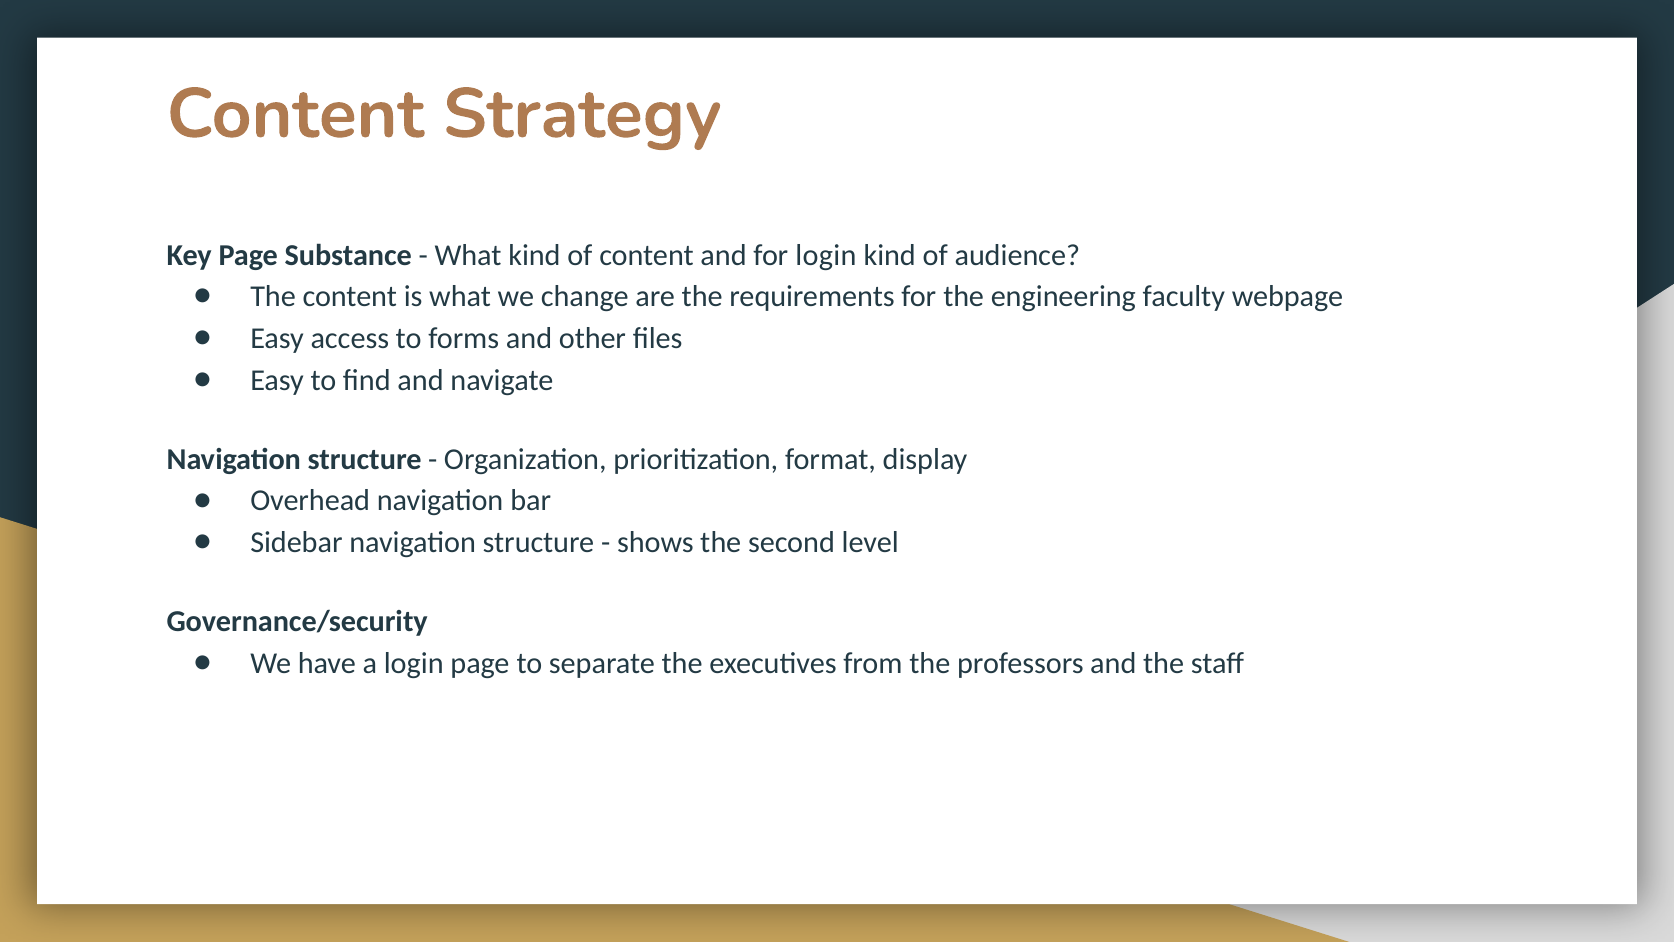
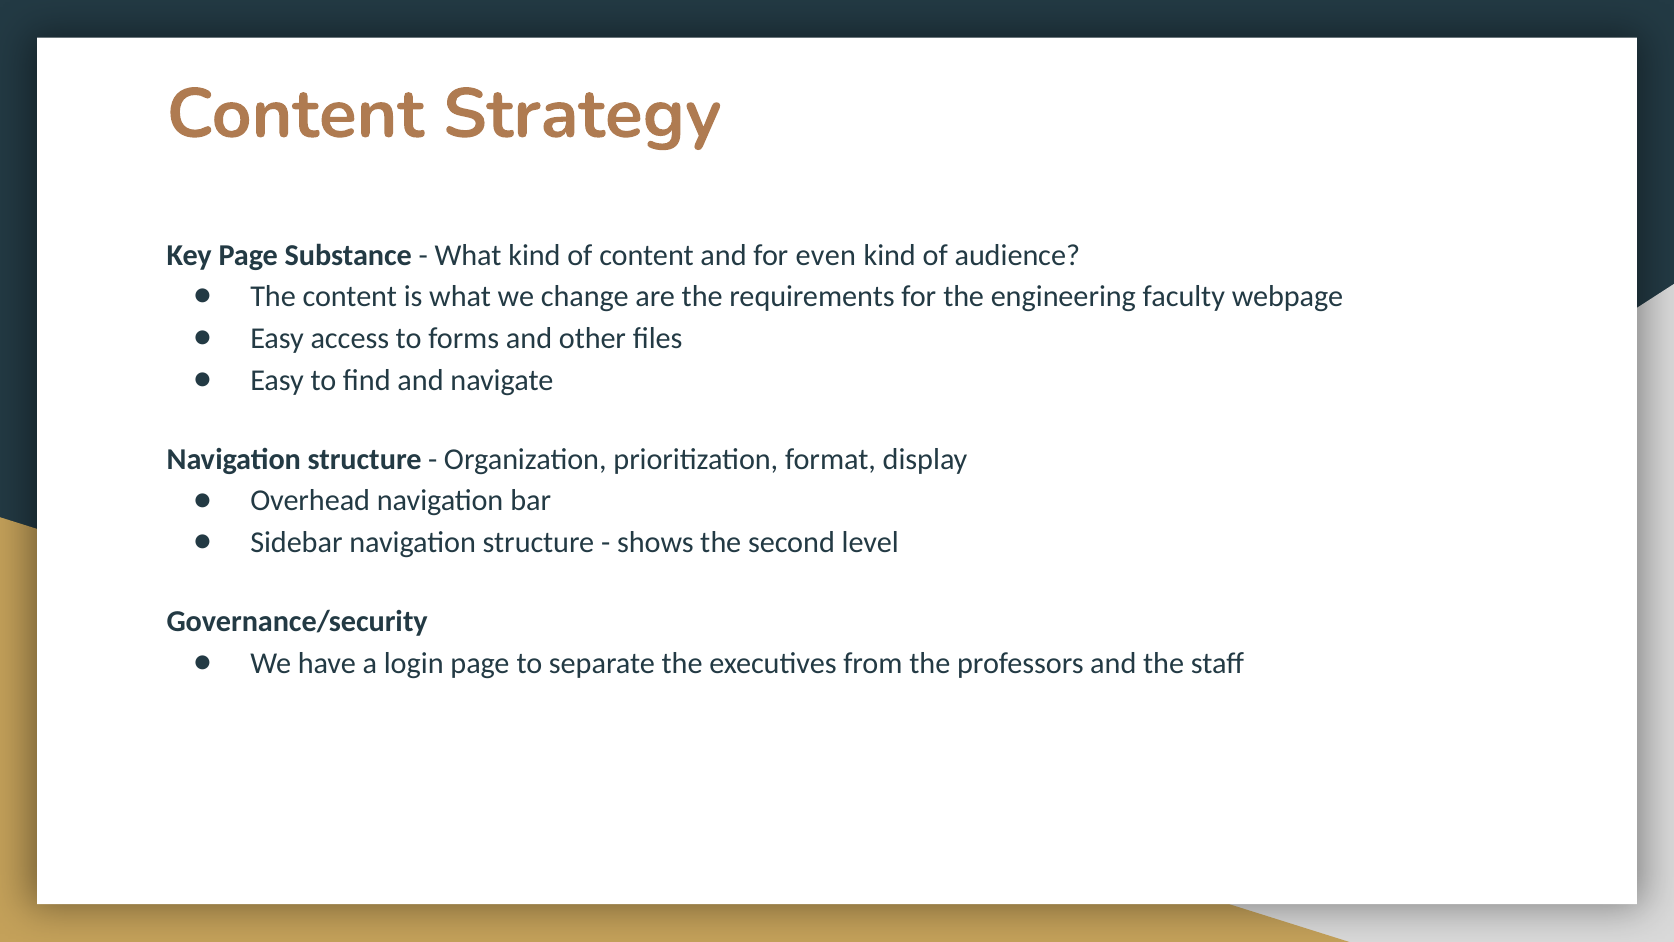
for login: login -> even (826, 255)
